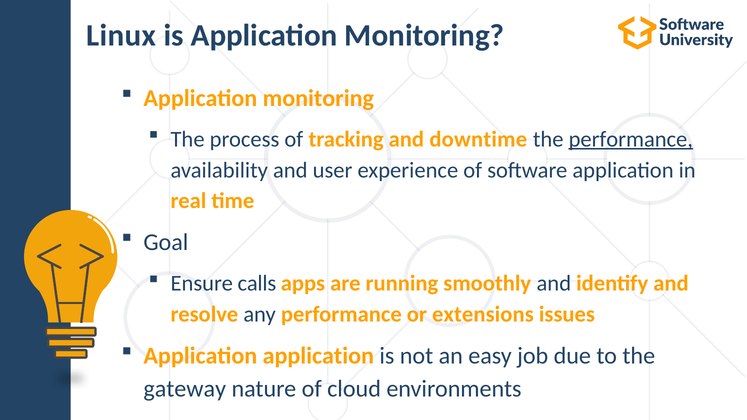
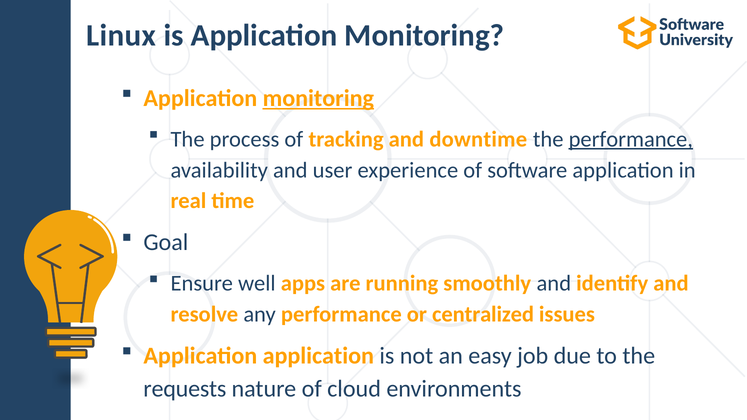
monitoring underline: none -> present (318, 98)
calls: calls -> well (257, 284)
extensions: extensions -> centralized (483, 314)
gateway: gateway -> requests (185, 389)
